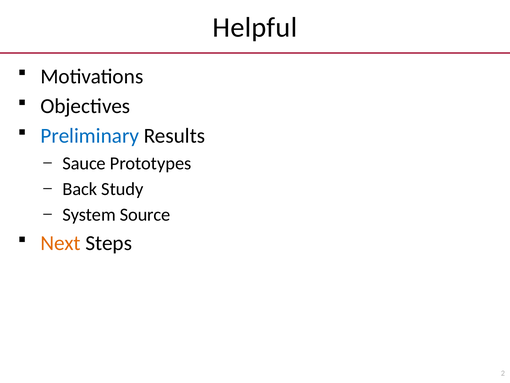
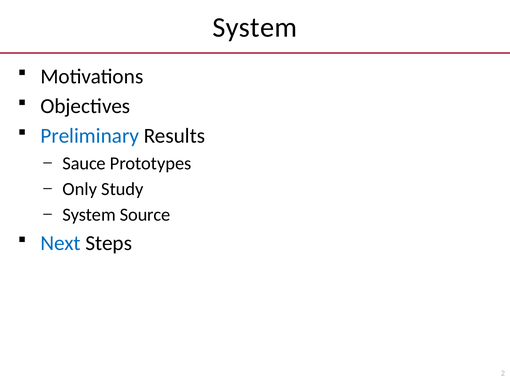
Helpful: Helpful -> System (255, 27)
Back: Back -> Only (80, 189)
Next colour: orange -> blue (61, 243)
